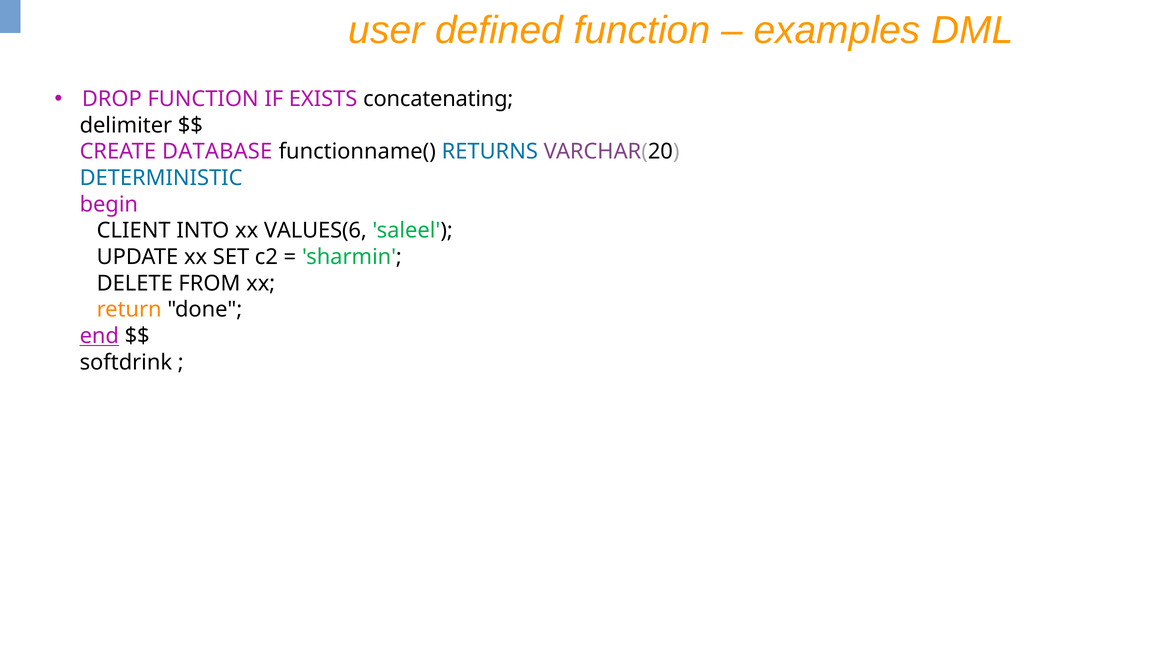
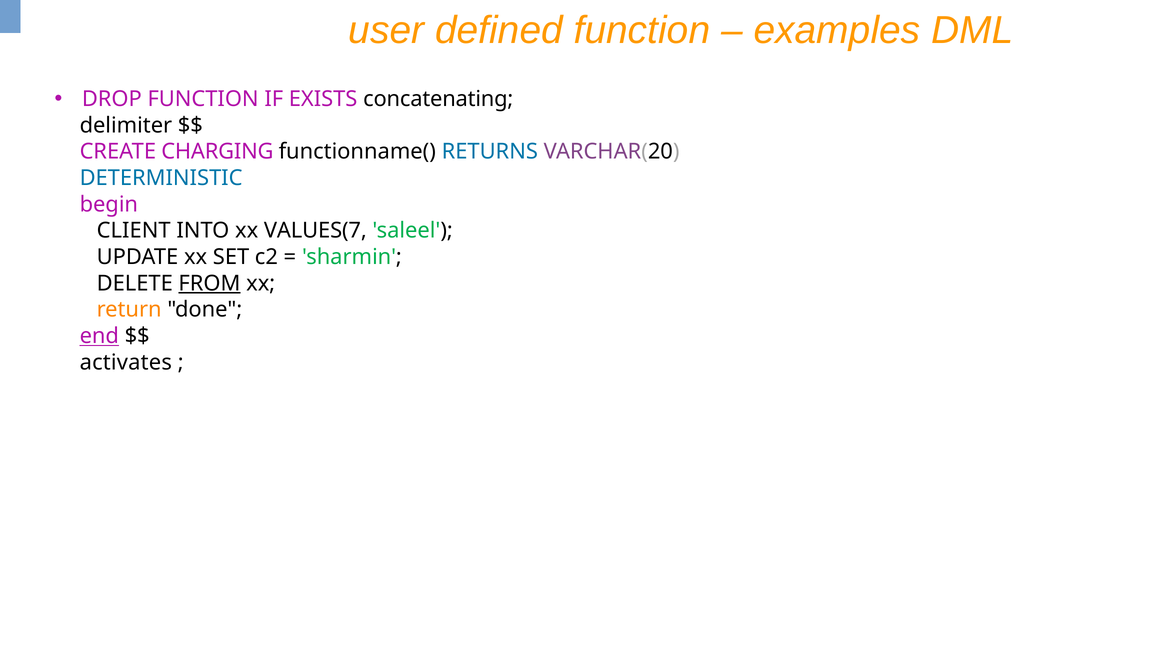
DATABASE: DATABASE -> CHARGING (217, 152)
VALUES(6: VALUES(6 -> VALUES(7 (315, 231)
FROM underline: none -> present (209, 283)
softdrink: softdrink -> activates (126, 362)
